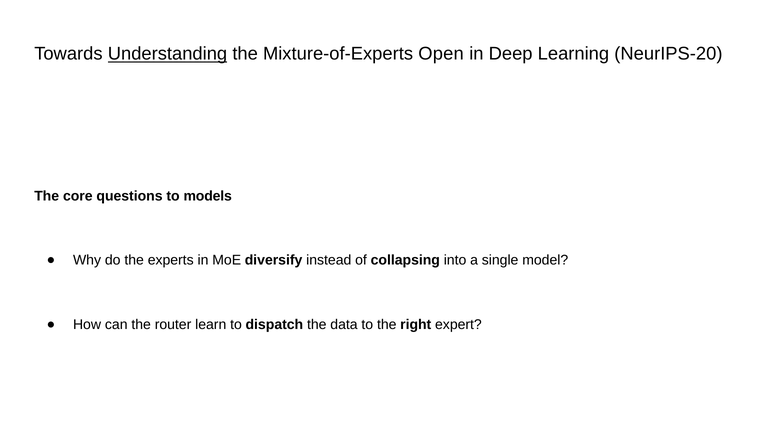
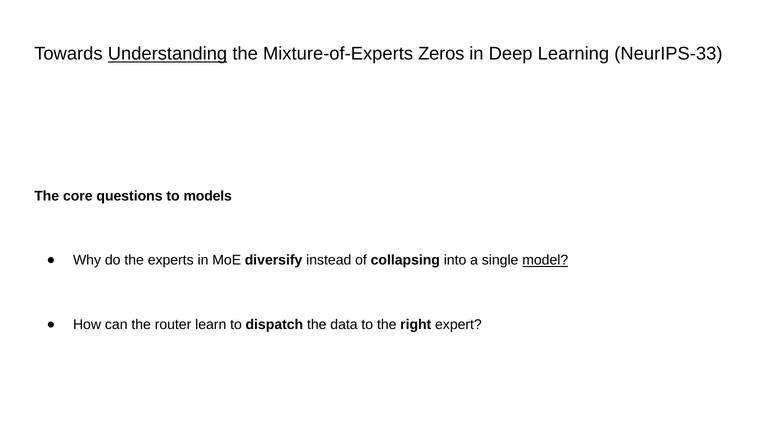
Open: Open -> Zeros (441, 54)
NeurIPS-20: NeurIPS-20 -> NeurIPS-33 (668, 54)
model underline: none -> present (545, 260)
